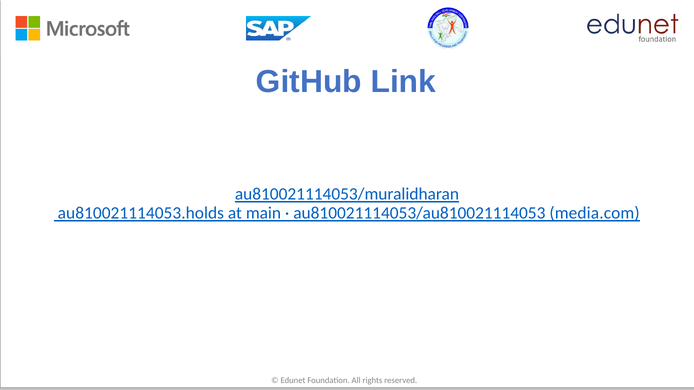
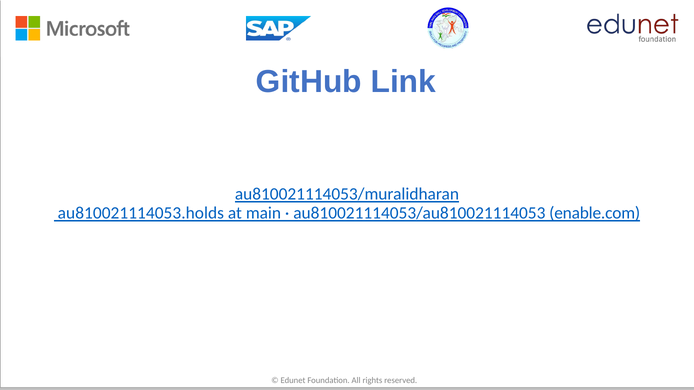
media.com: media.com -> enable.com (595, 213)
